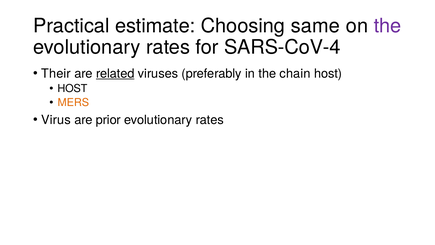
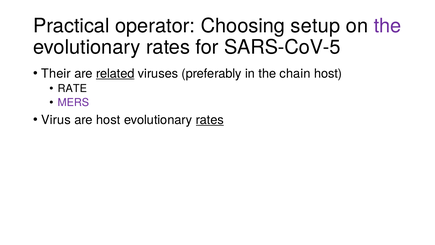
estimate: estimate -> operator (155, 26)
same: same -> setup (315, 26)
SARS-CoV-4: SARS-CoV-4 -> SARS-CoV-5 (282, 47)
HOST: HOST -> RATE (72, 89)
MERS colour: orange -> purple (73, 103)
are prior: prior -> host (108, 120)
rates underline: none -> present (210, 120)
